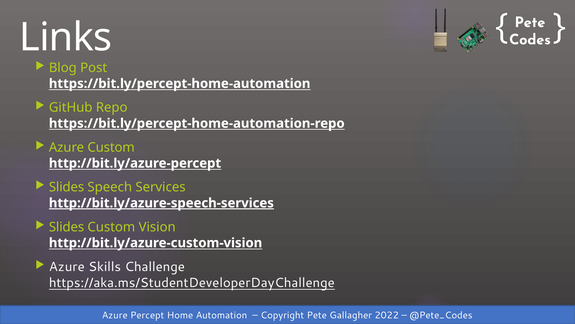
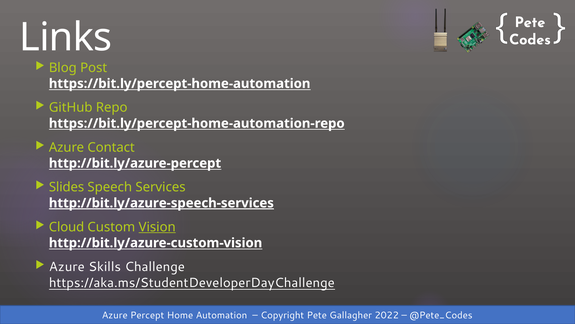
Azure Custom: Custom -> Contact (111, 147)
Slides: Slides -> Cloud (67, 227)
Vision underline: none -> present (157, 227)
